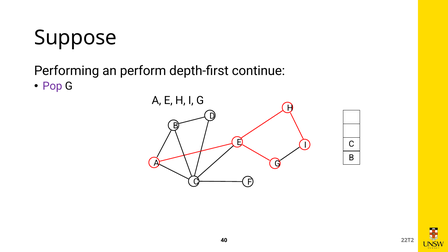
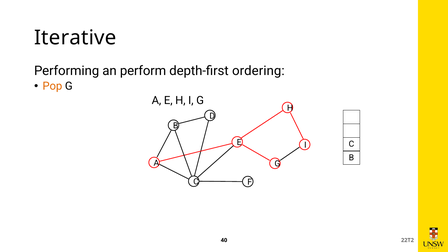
Suppose: Suppose -> Iterative (75, 38)
continue: continue -> ordering (258, 71)
Pop colour: purple -> orange (52, 86)
